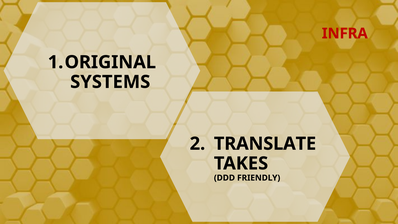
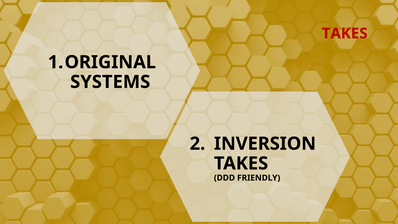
INFRA: INFRA -> TAKES (345, 33)
TRANSLATE: TRANSLATE -> INVERSION (265, 144)
